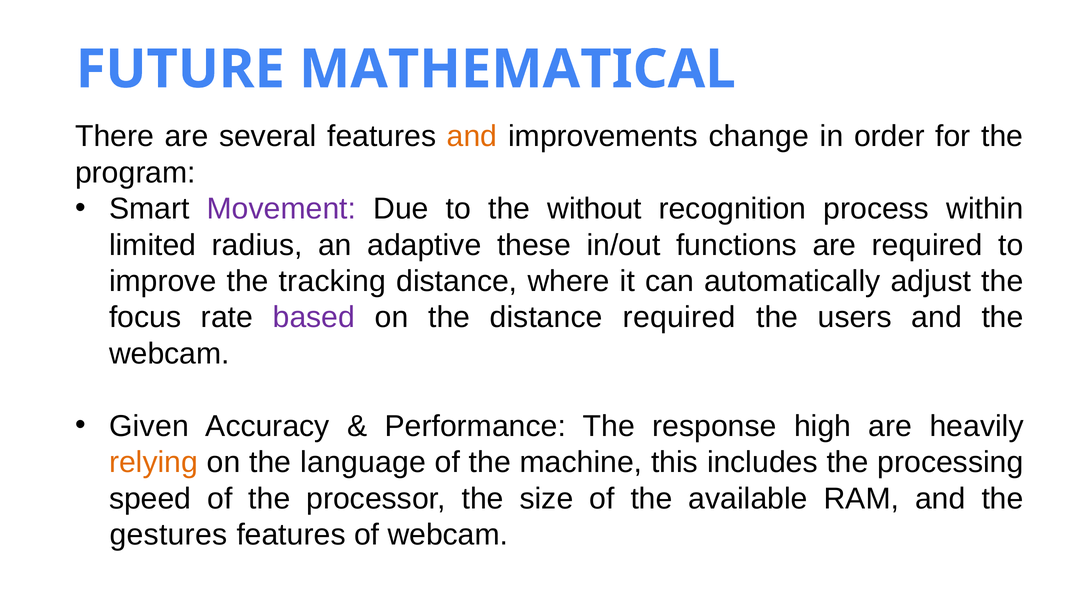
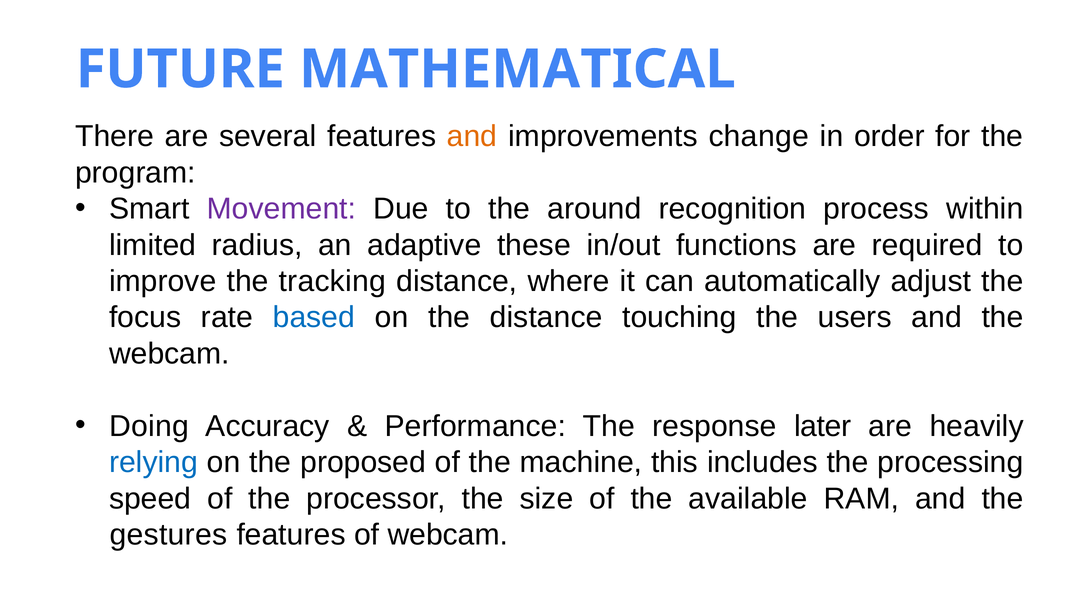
without: without -> around (594, 209)
based colour: purple -> blue (314, 317)
distance required: required -> touching (679, 317)
Given: Given -> Doing (149, 426)
high: high -> later (823, 426)
relying colour: orange -> blue (154, 462)
language: language -> proposed (363, 462)
